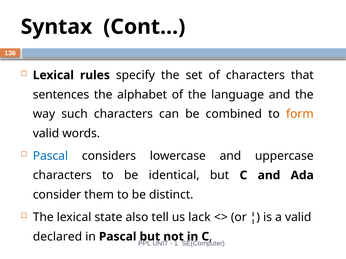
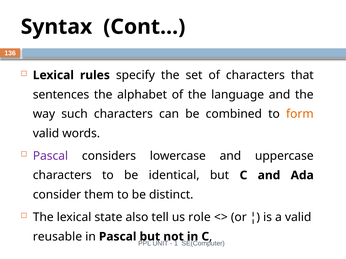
Pascal colour: blue -> purple (50, 156)
lack: lack -> role (199, 218)
declared: declared -> reusable (57, 237)
